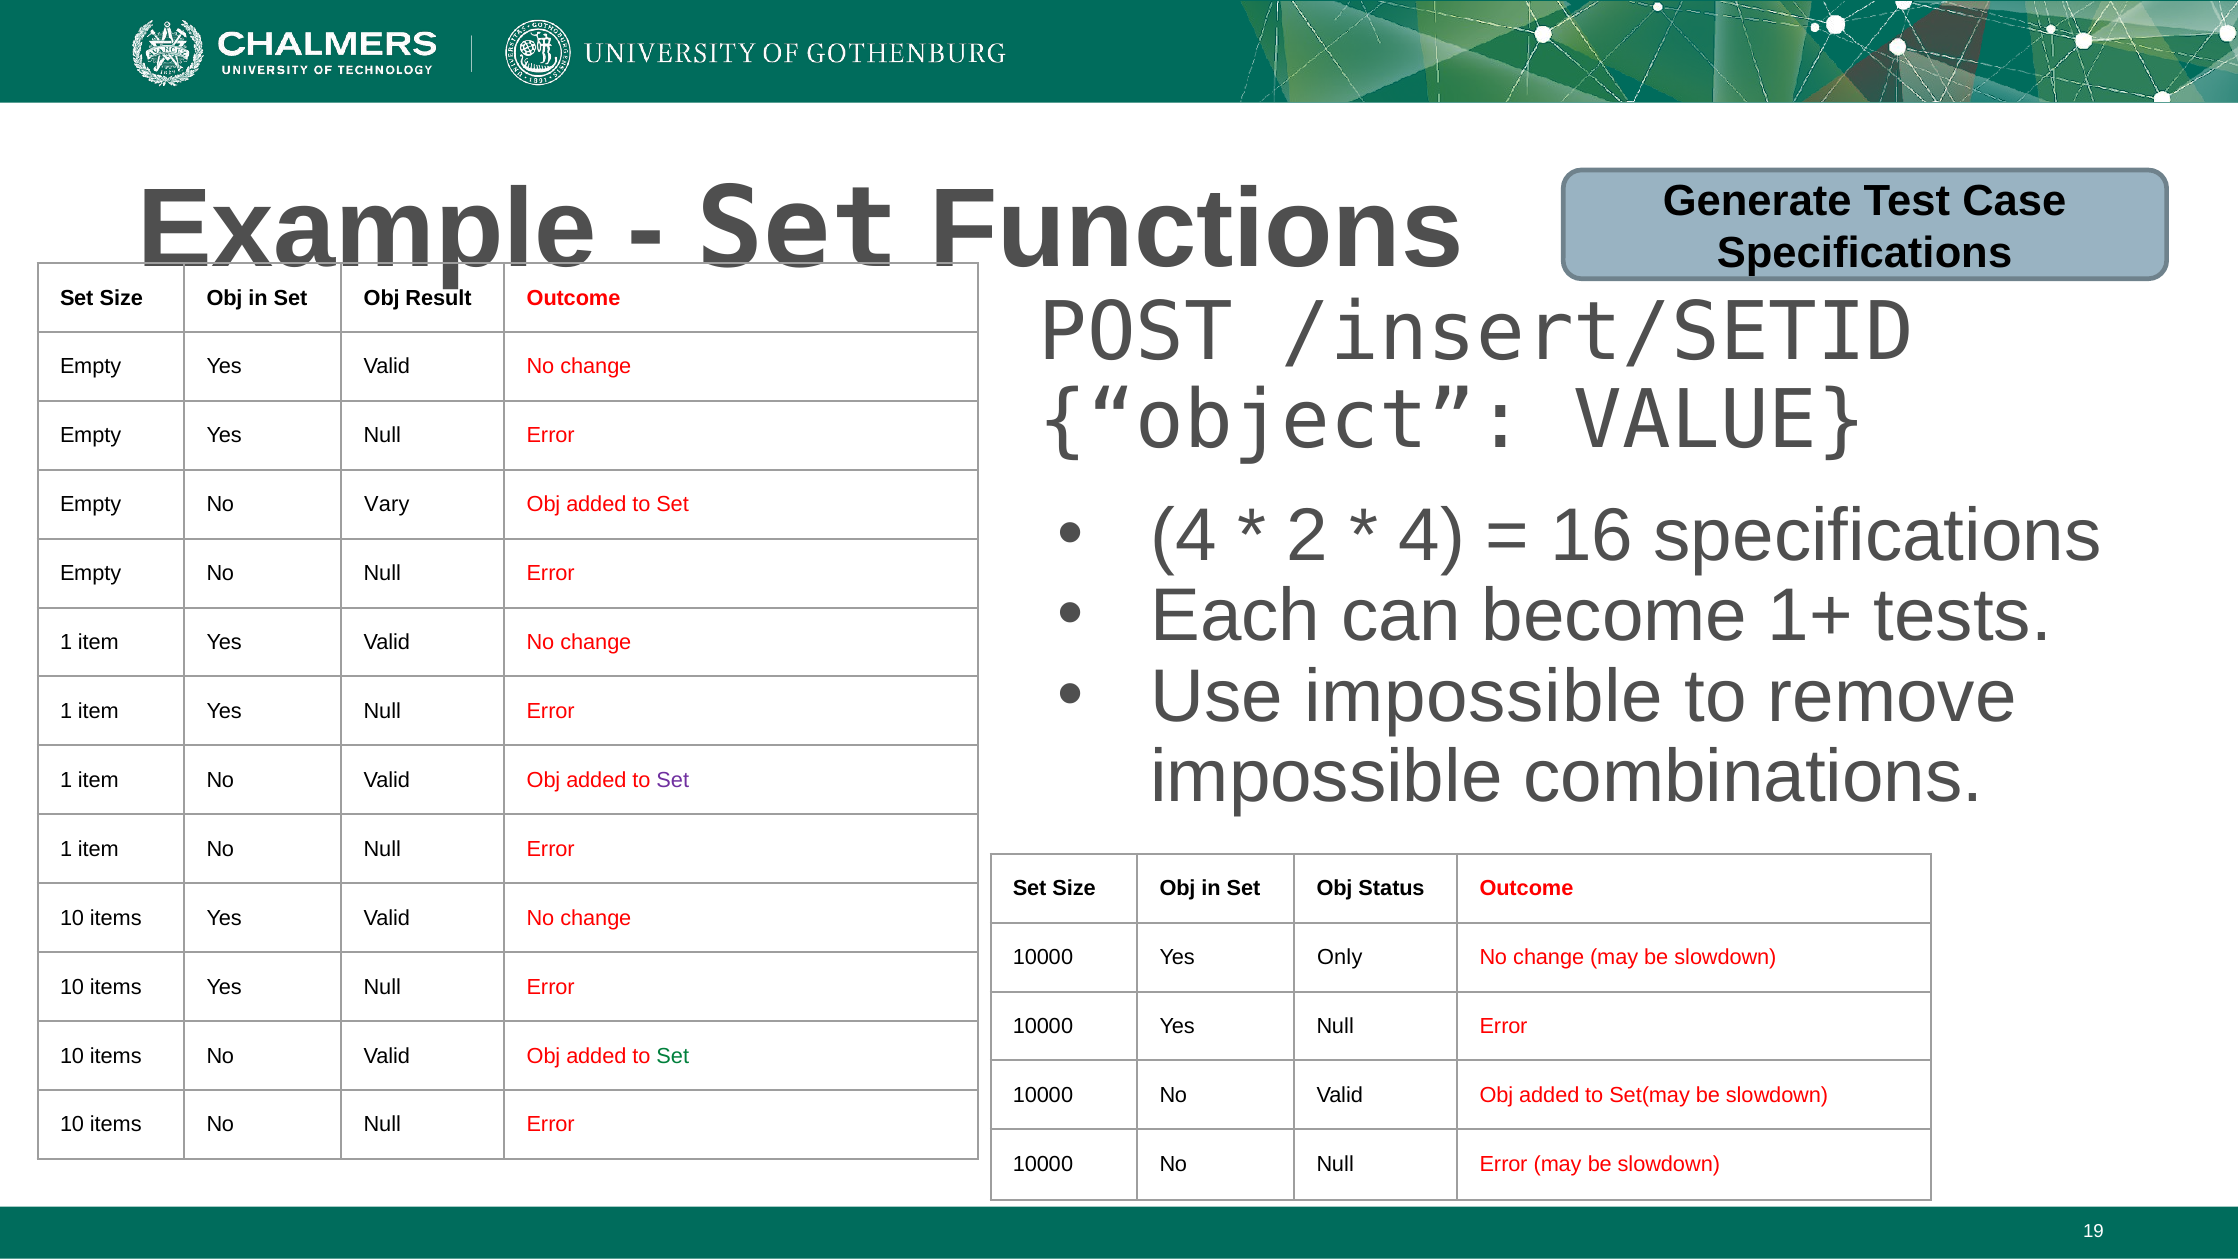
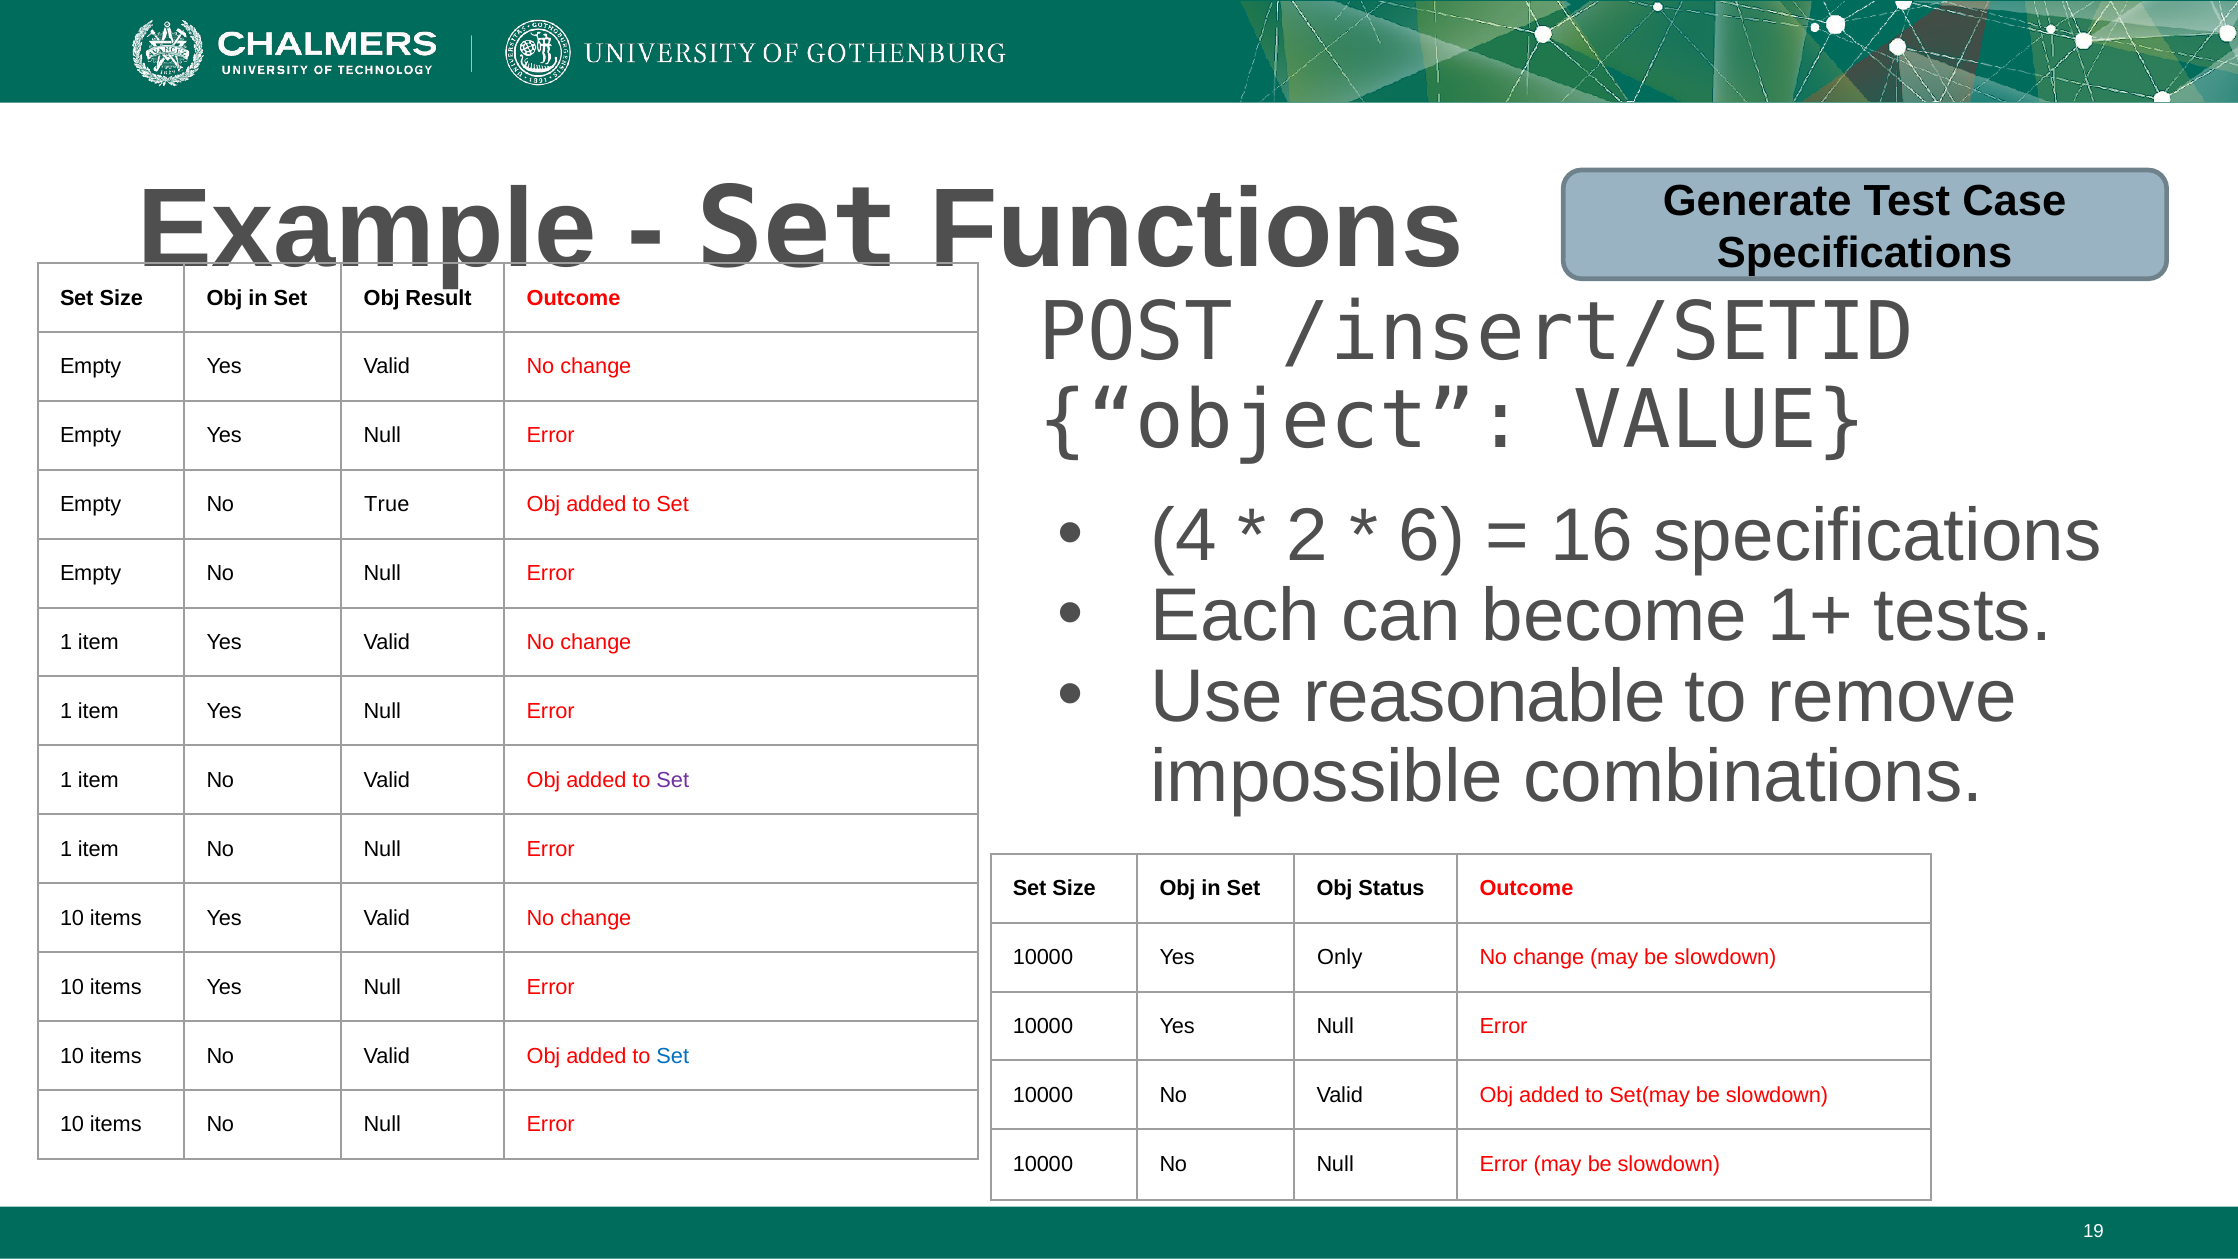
Vary: Vary -> True (387, 505)
4: 4 -> 6 (1432, 535)
Use impossible: impossible -> reasonable (1484, 696)
Set colour: green -> blue (673, 1056)
